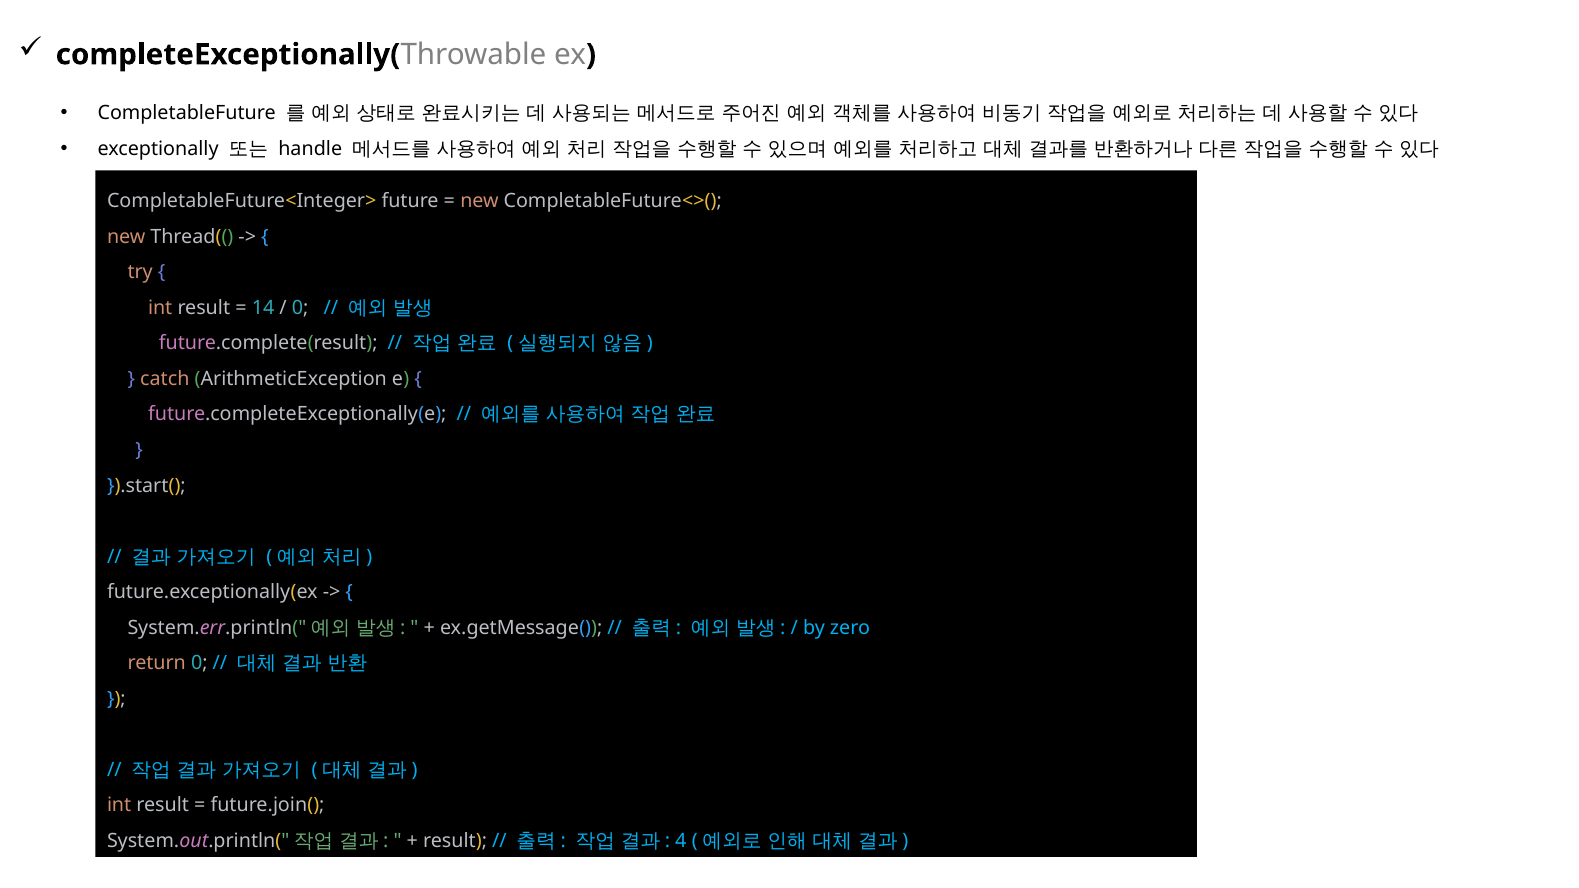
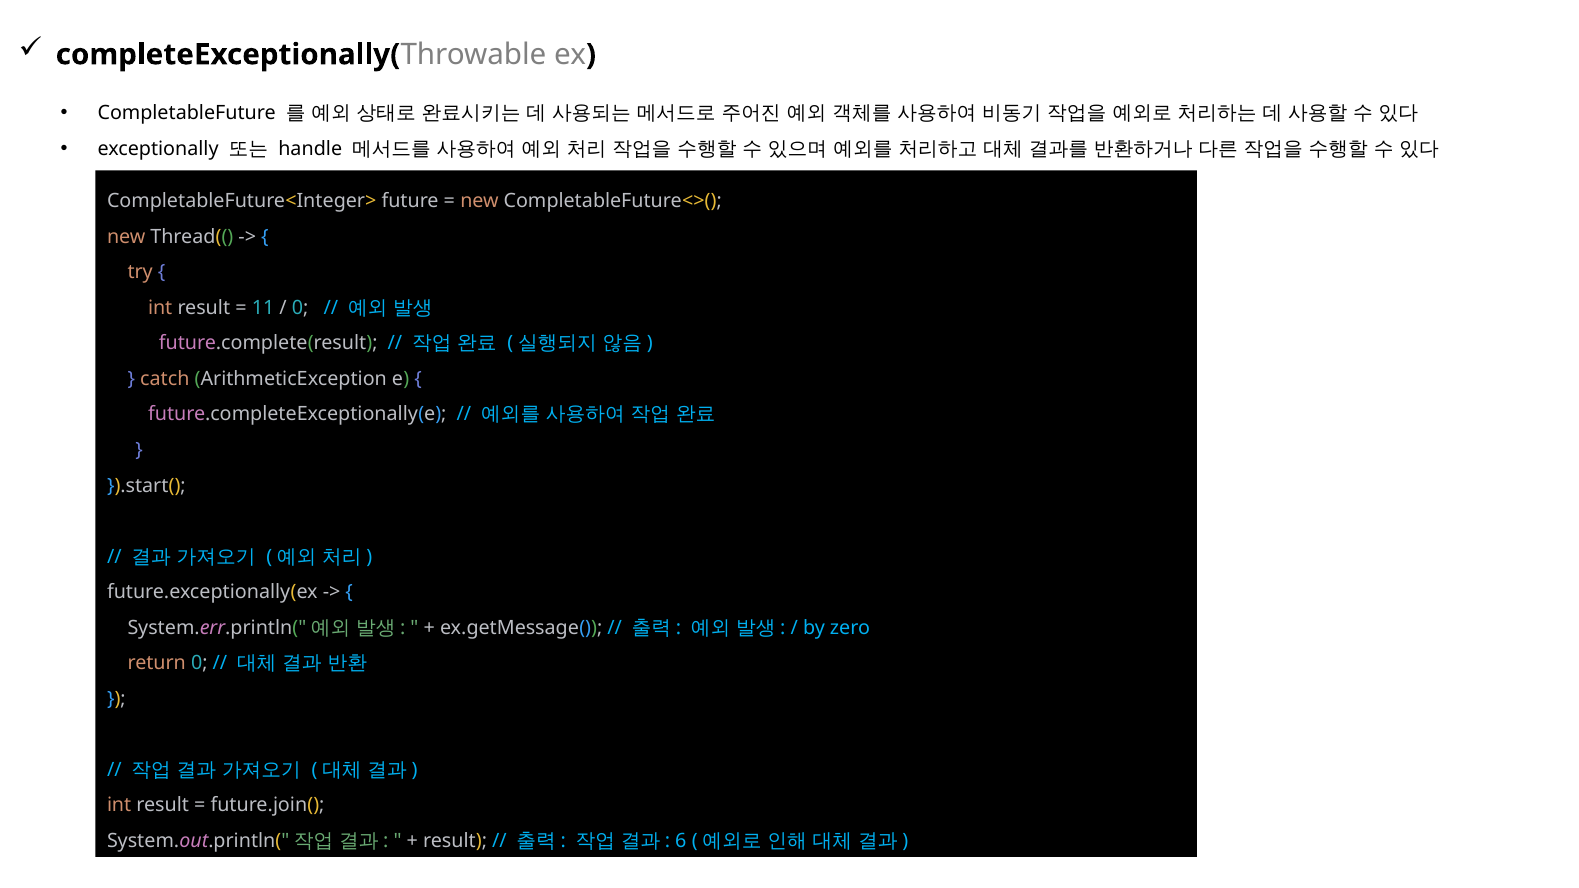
14: 14 -> 11 (263, 308)
4: 4 -> 6 (681, 841)
